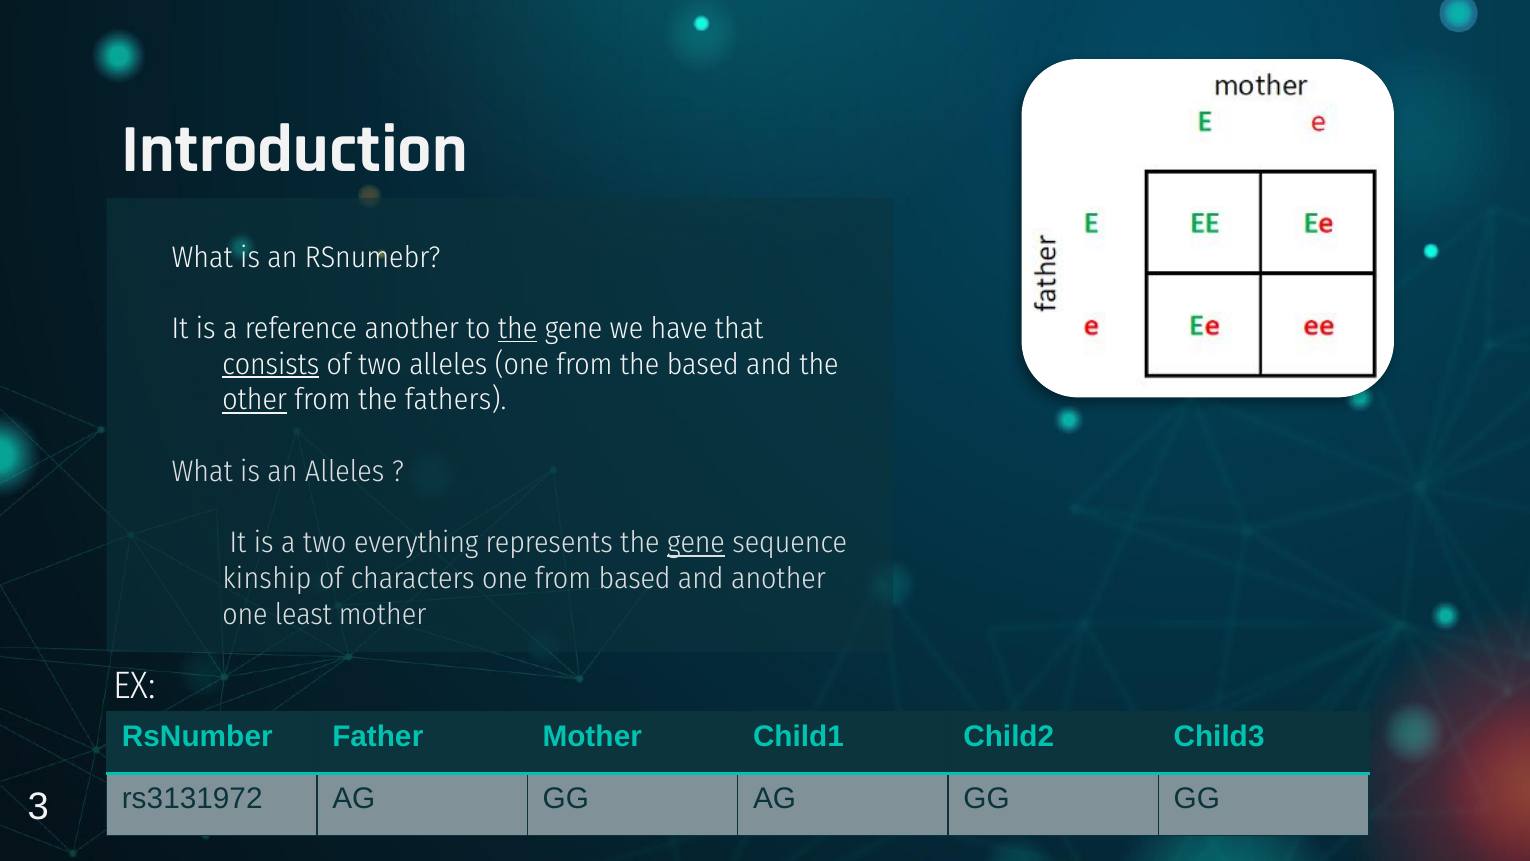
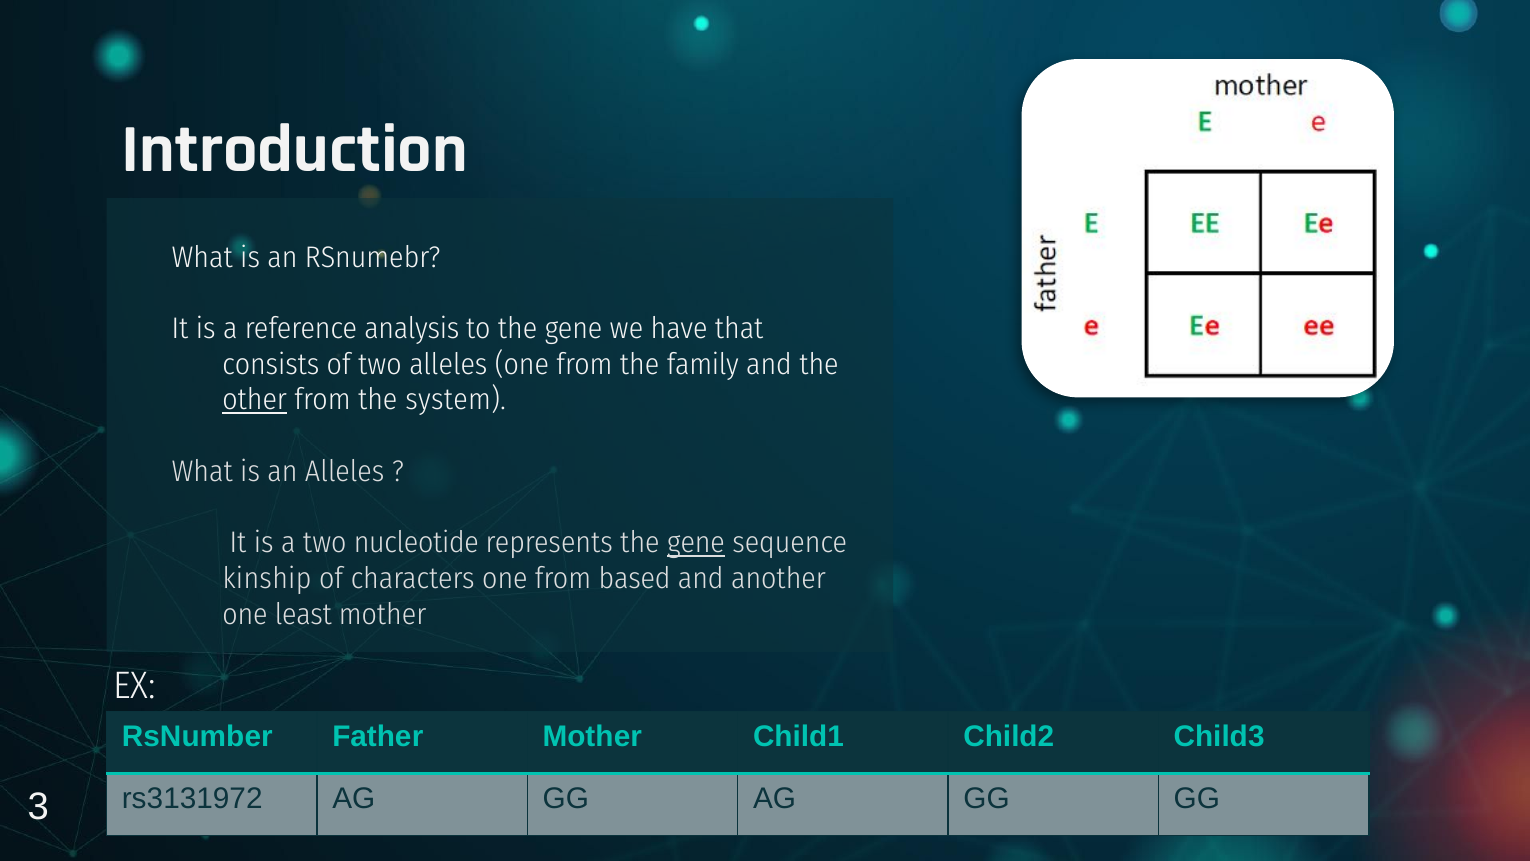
reference another: another -> analysis (412, 329)
the underline: present -> none (518, 329)
consists underline: present -> none (271, 364)
the based: based -> family (703, 364)
fathers: fathers -> system (456, 400)
everything: everything -> nucleotide (416, 543)
